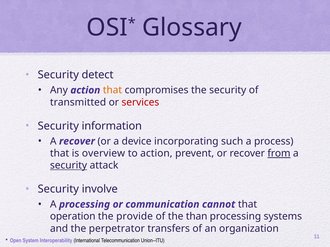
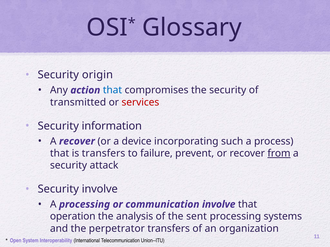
detect: detect -> origin (97, 75)
that colour: orange -> blue (112, 90)
is overview: overview -> transfers (103, 154)
to action: action -> failure (156, 154)
security underline: present -> none (69, 166)
communication cannot: cannot -> involve (219, 205)
provide: provide -> analysis (135, 217)
than: than -> sent (197, 217)
